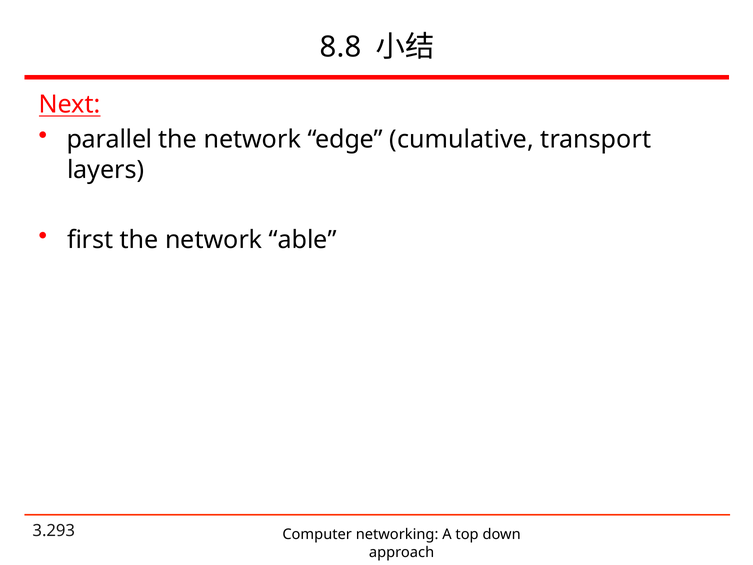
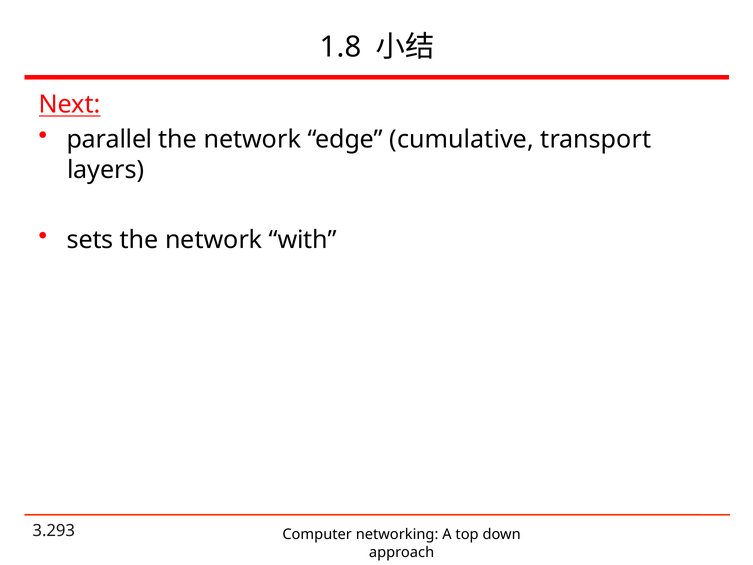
8.8: 8.8 -> 1.8 (341, 47)
first: first -> sets (90, 240)
able: able -> with (303, 240)
